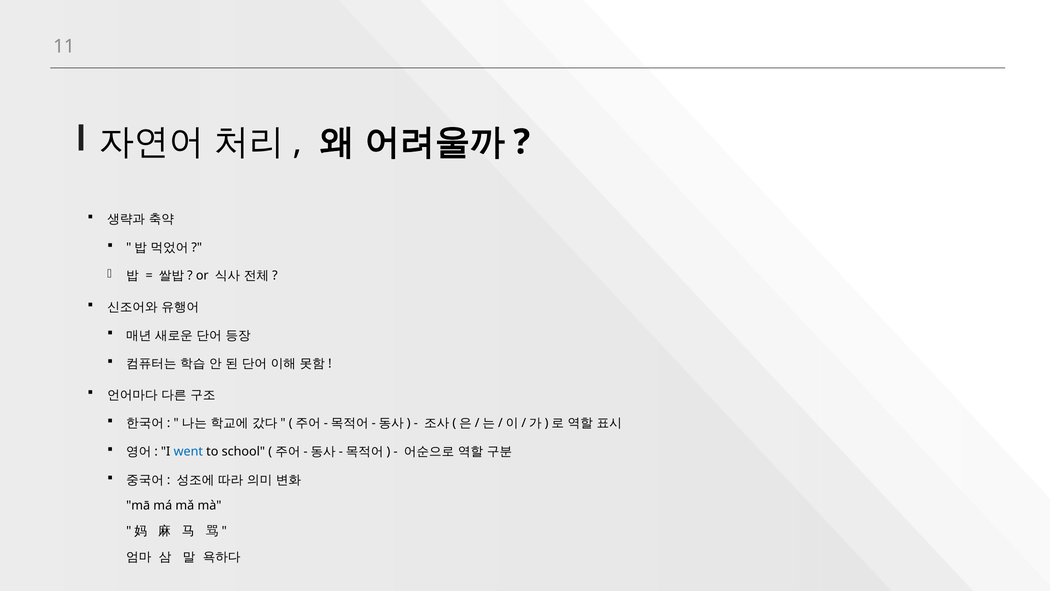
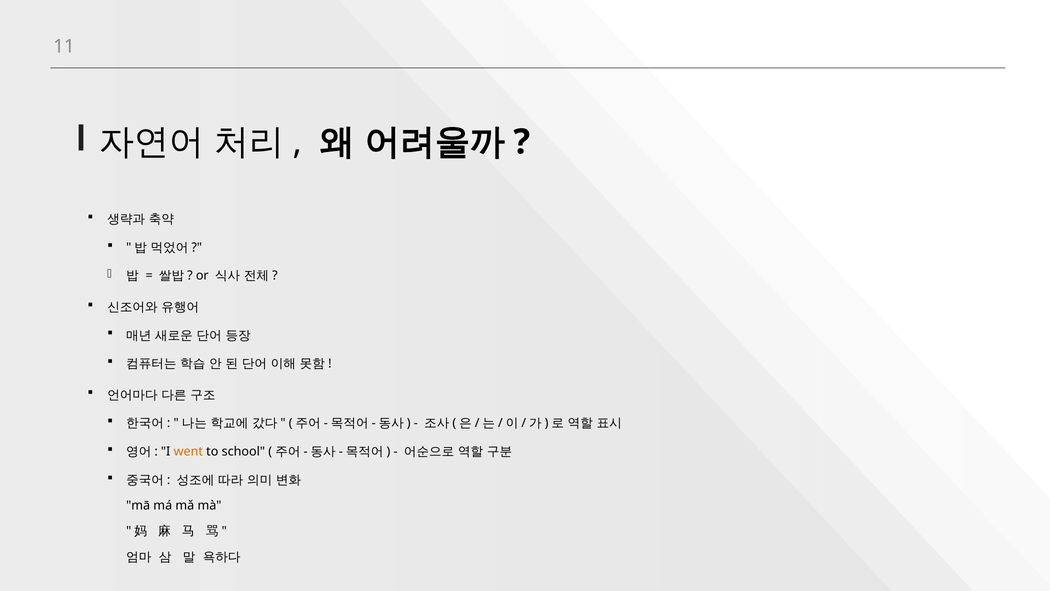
went colour: blue -> orange (188, 451)
